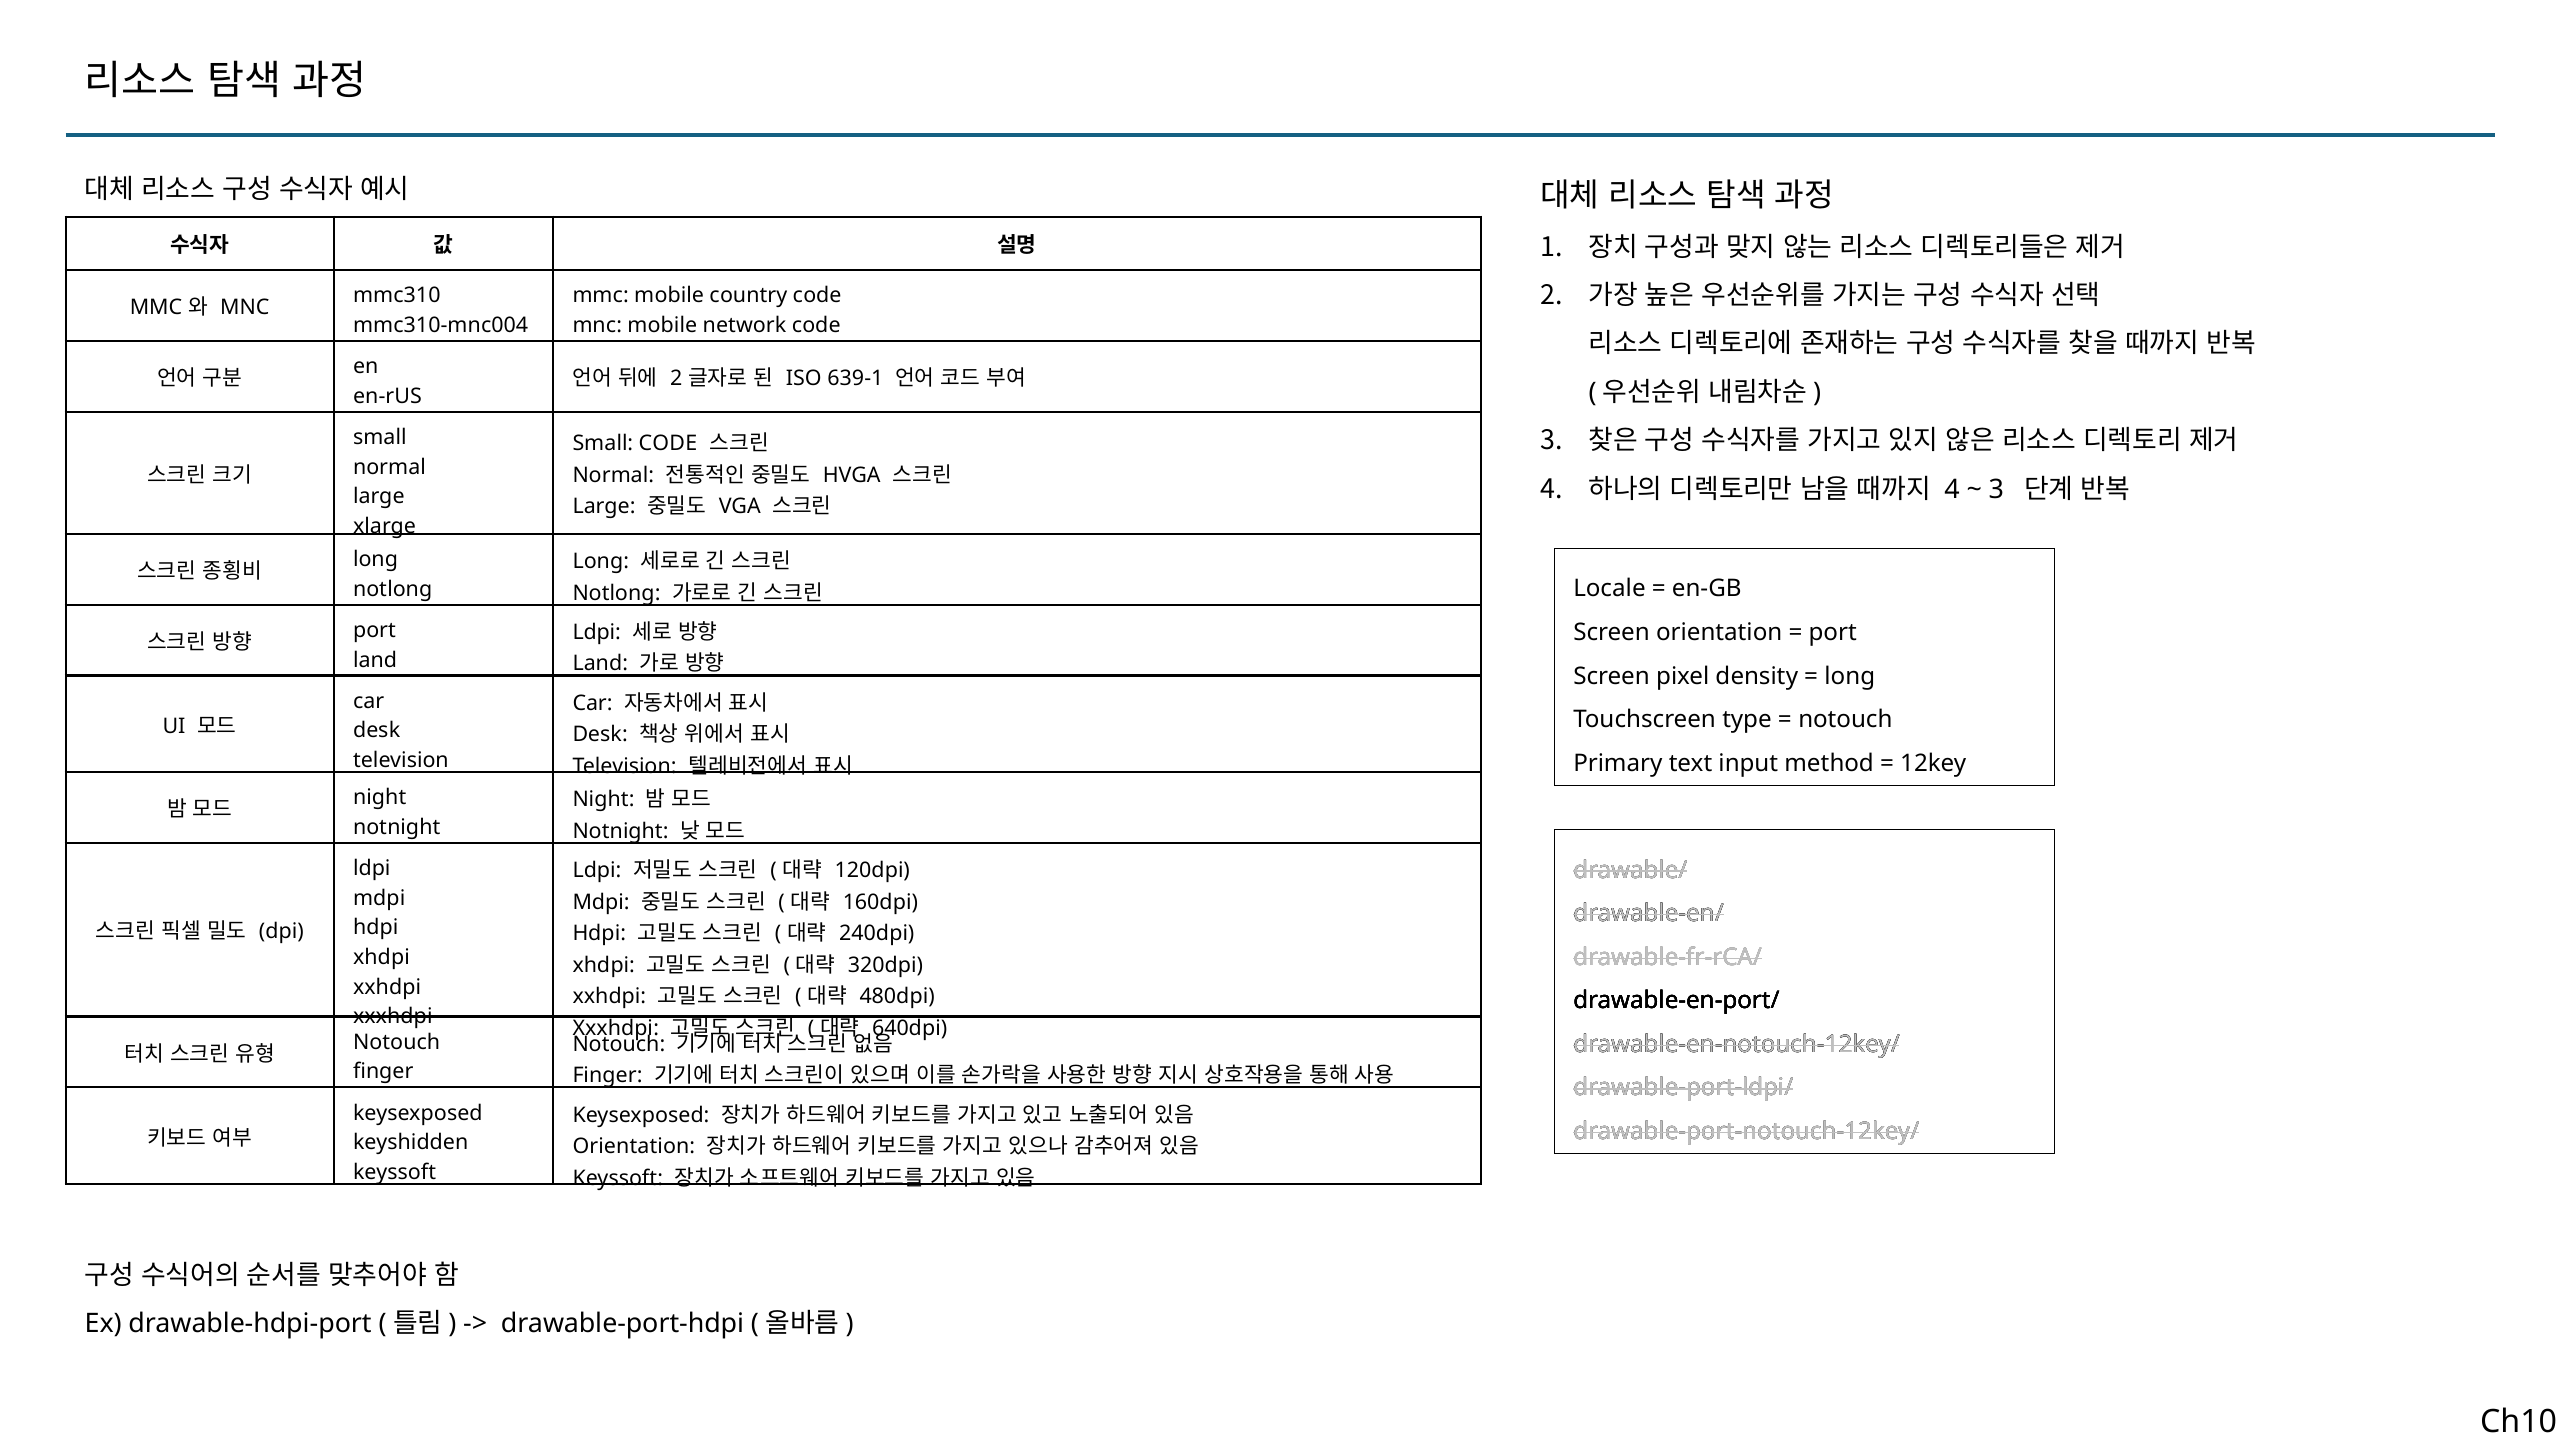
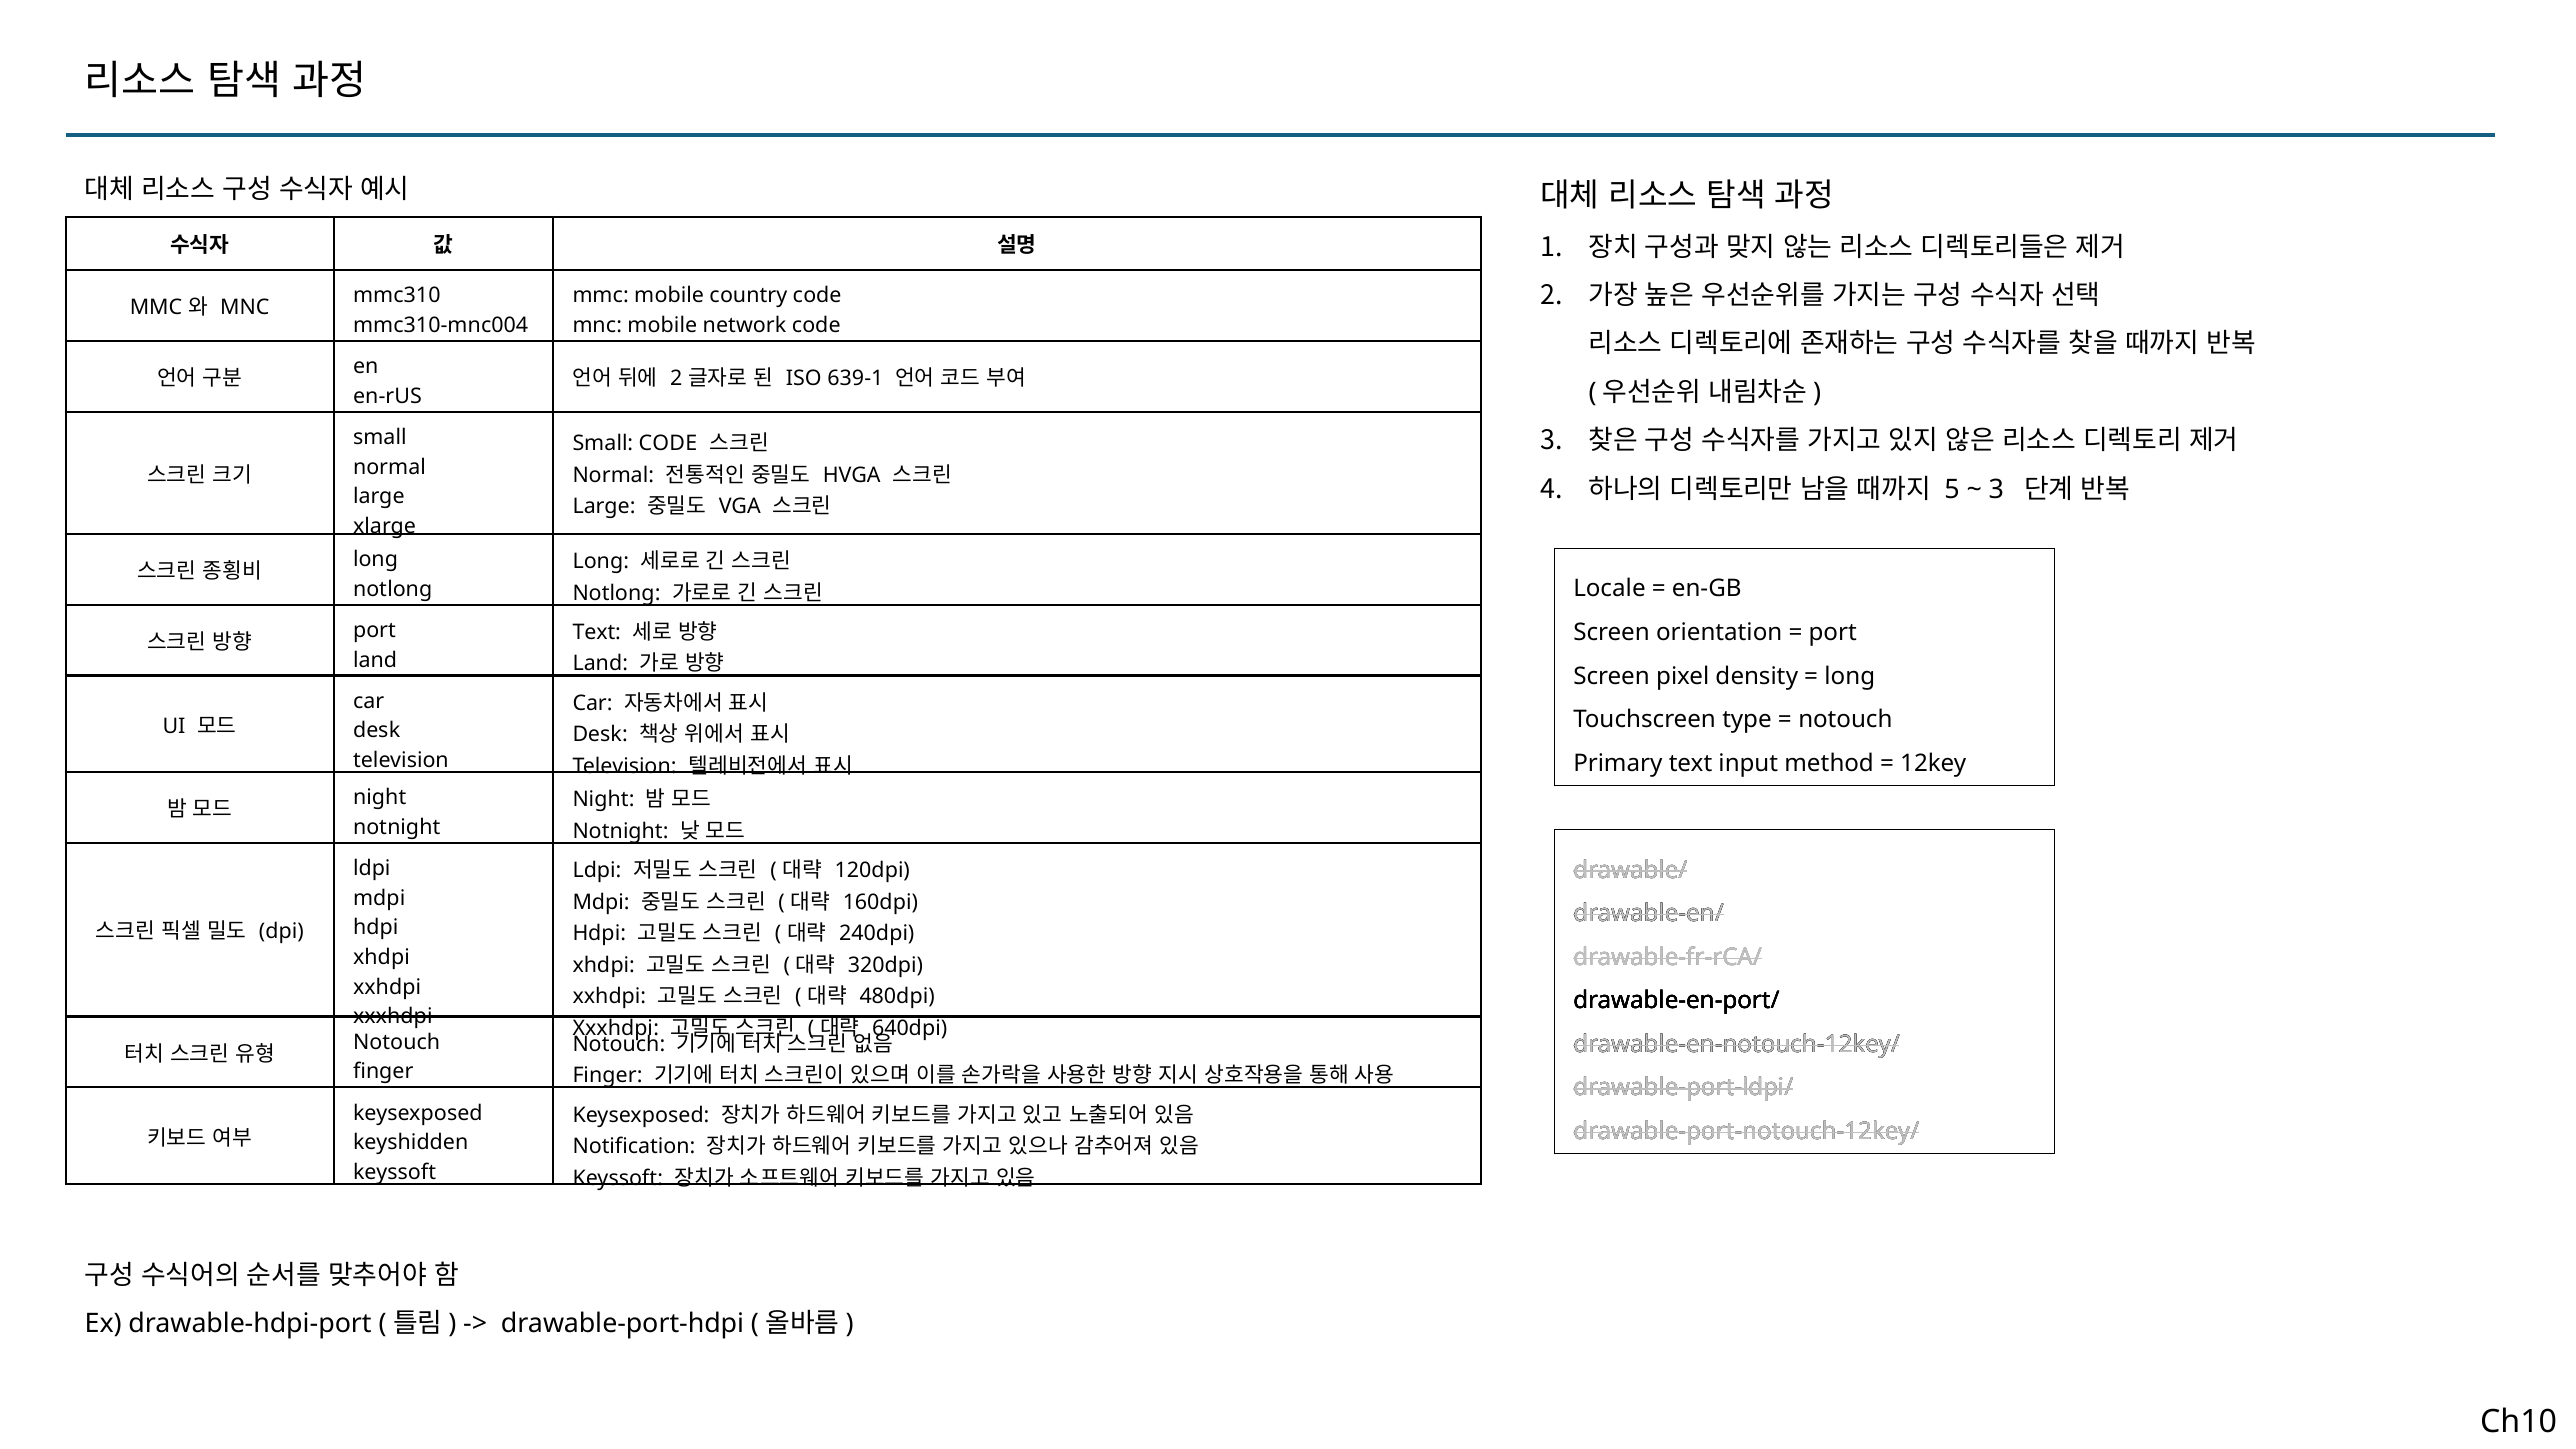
4: 4 -> 5 (1952, 489)
Ldpi: Ldpi -> Text (597, 632)
Orientation: Orientation -> Notification (634, 1146)
